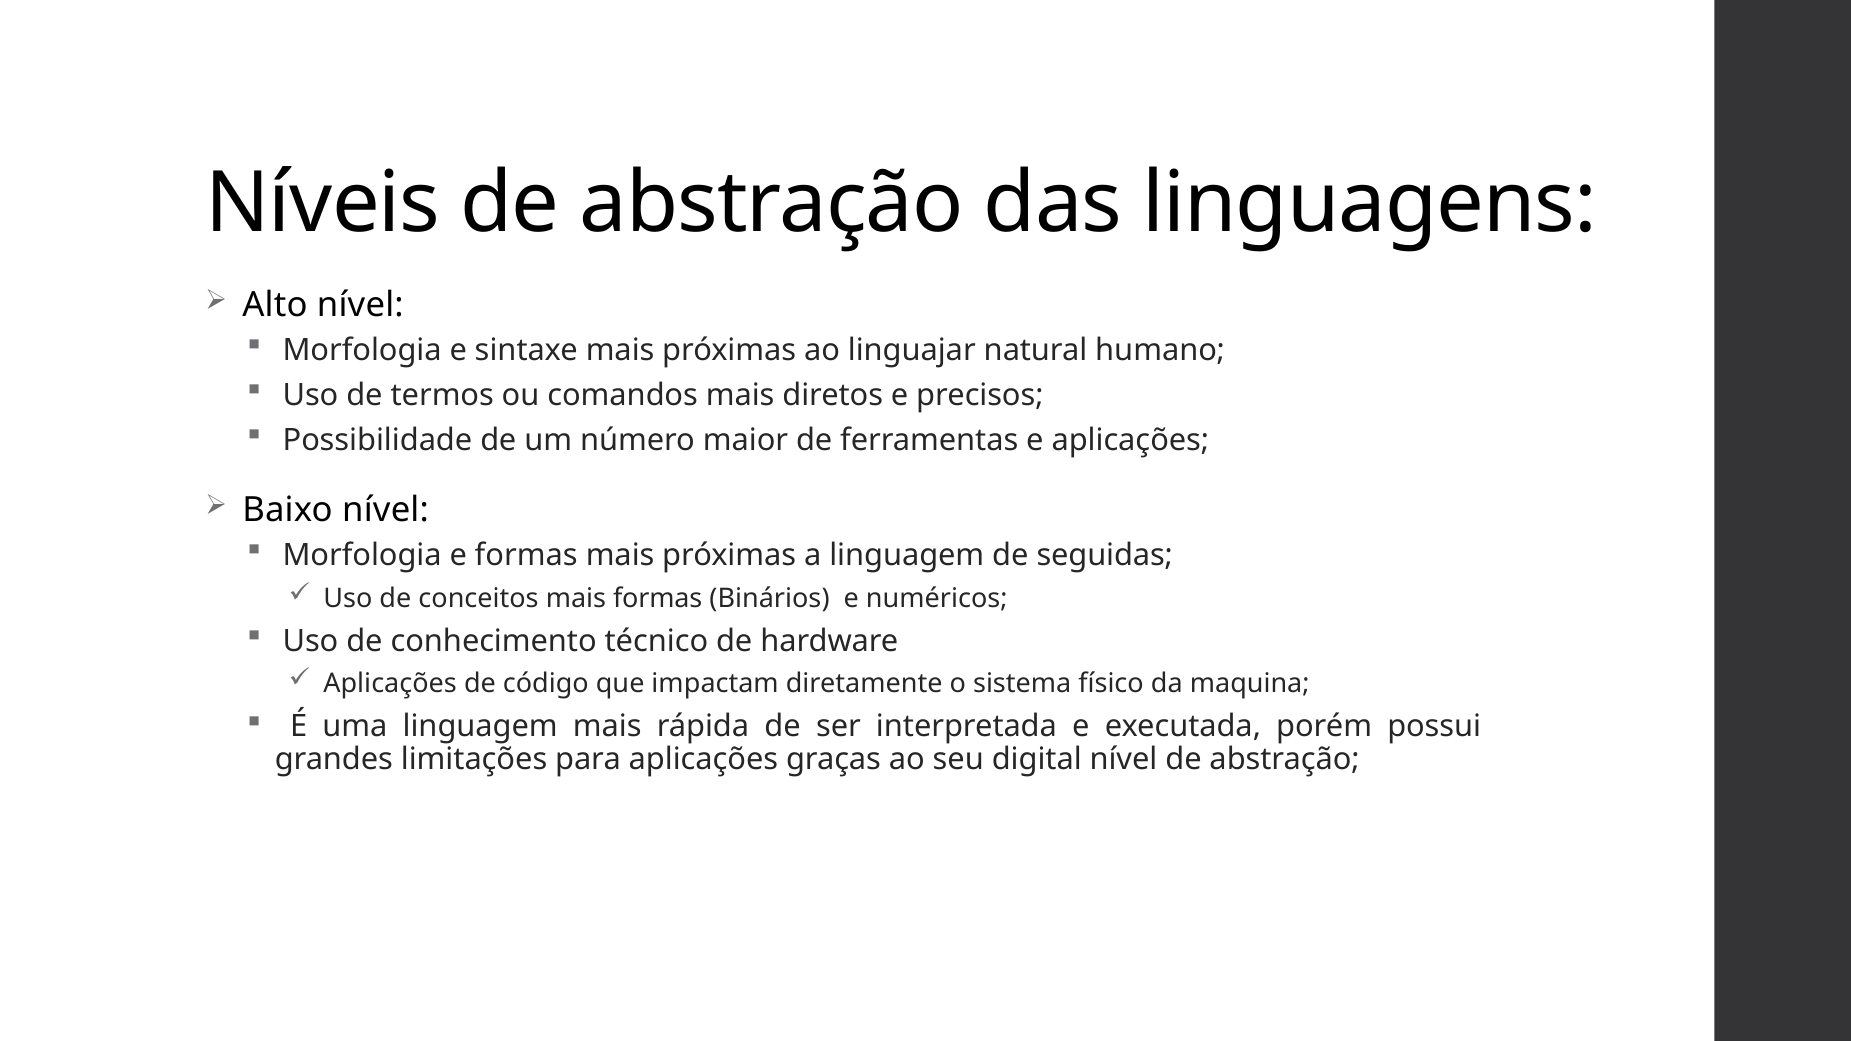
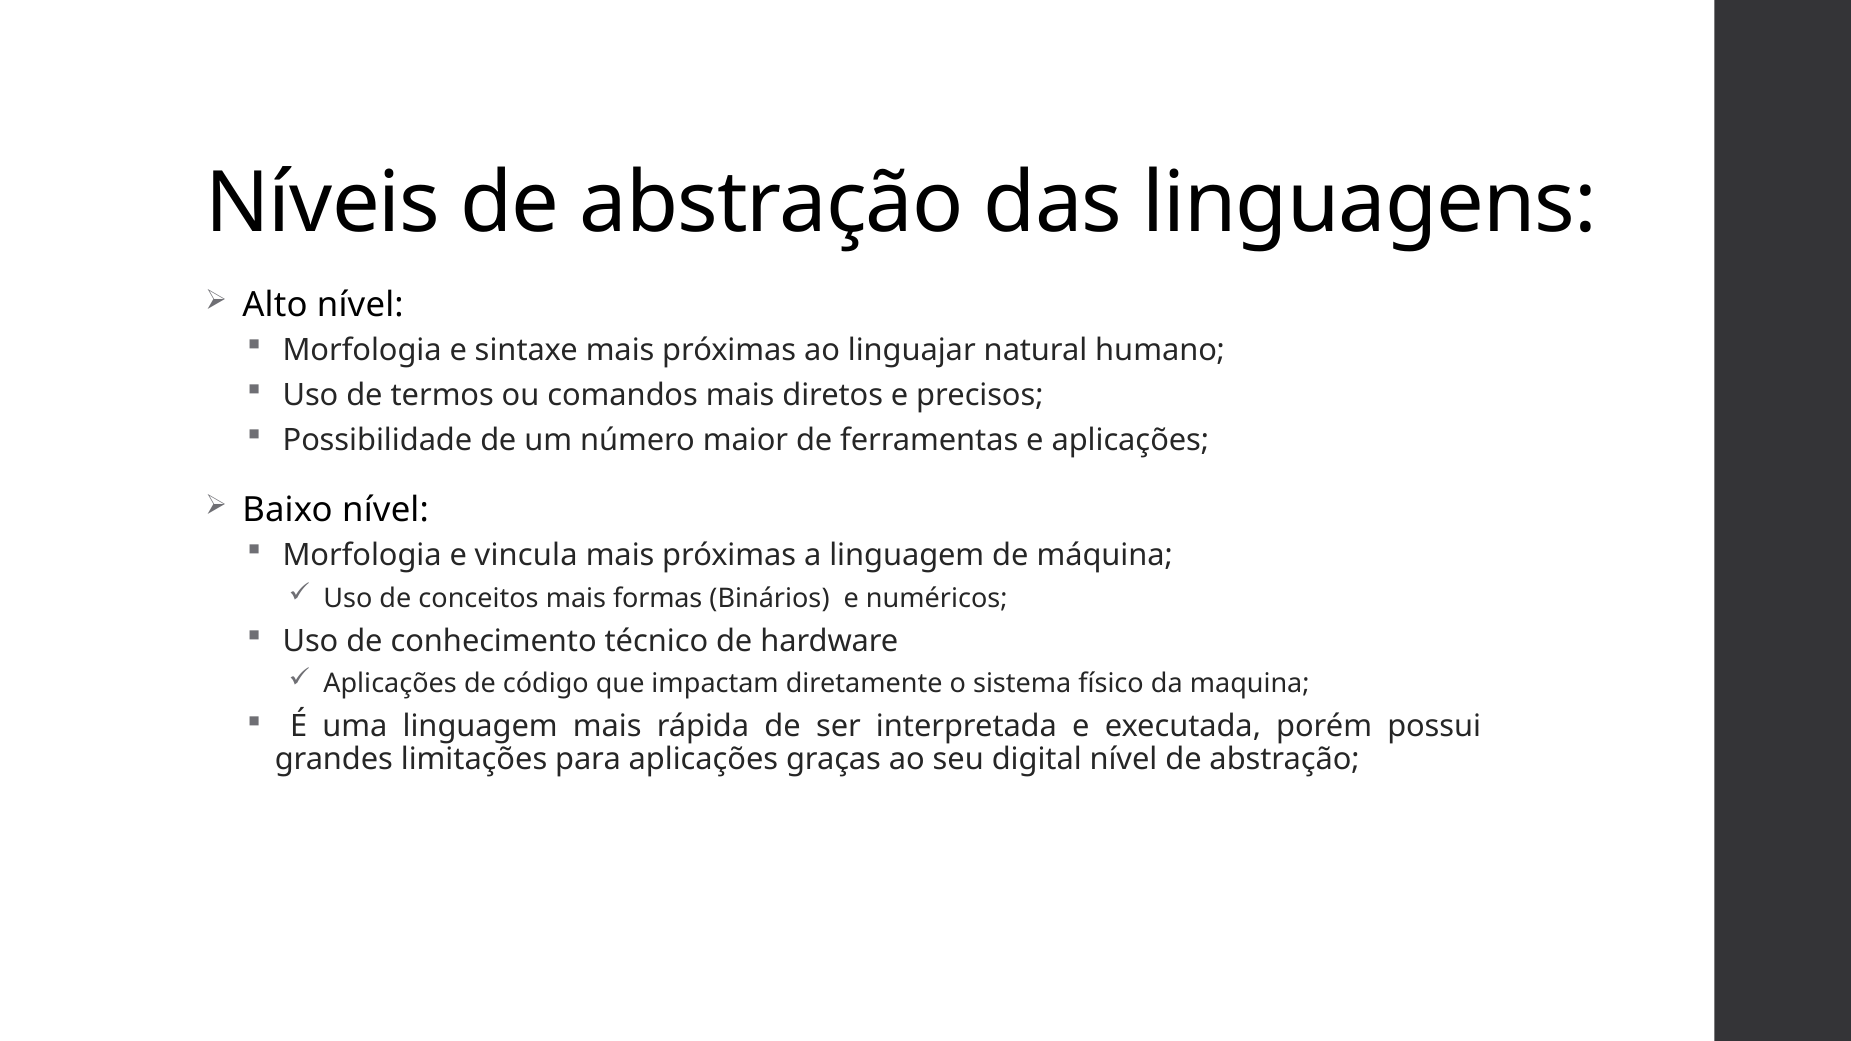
e formas: formas -> vincula (526, 555)
seguidas: seguidas -> máquina (1105, 555)
